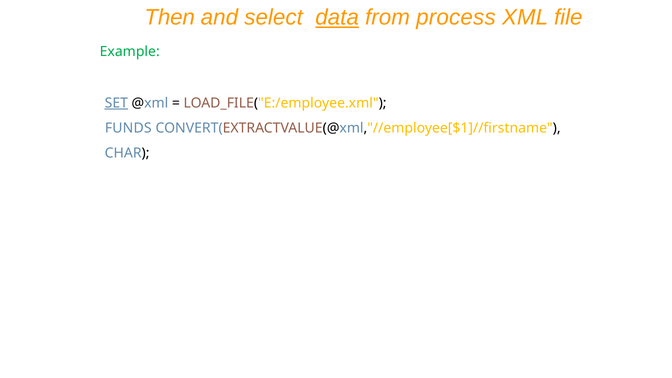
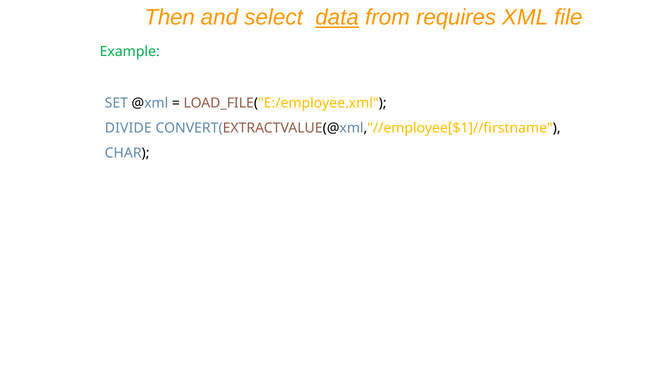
process: process -> requires (456, 17)
SET underline: present -> none (116, 103)
FUNDS: FUNDS -> DIVIDE (128, 128)
